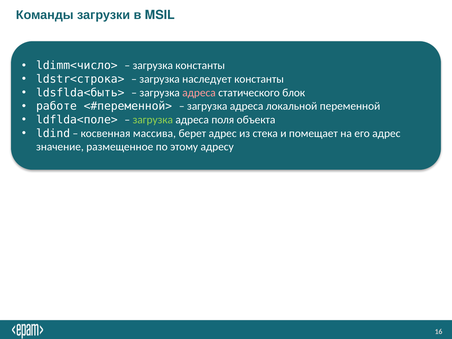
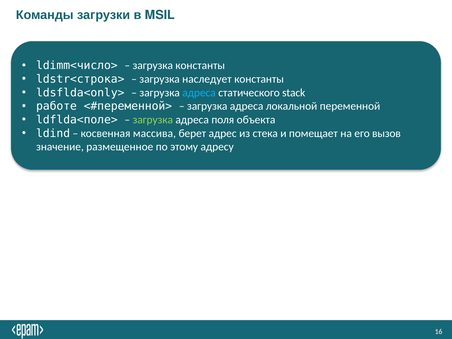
ldsflda<быть>: ldsflda<быть> -> ldsflda<only> (80, 93)
адреса colour: pink -> light blue (199, 93)
блок: блок -> stack (294, 93)
его адрес: адрес -> вызов (386, 133)
